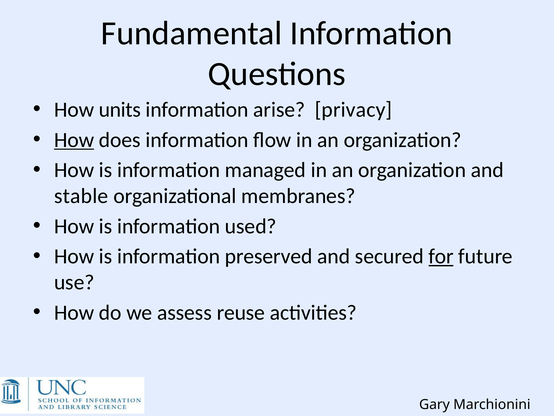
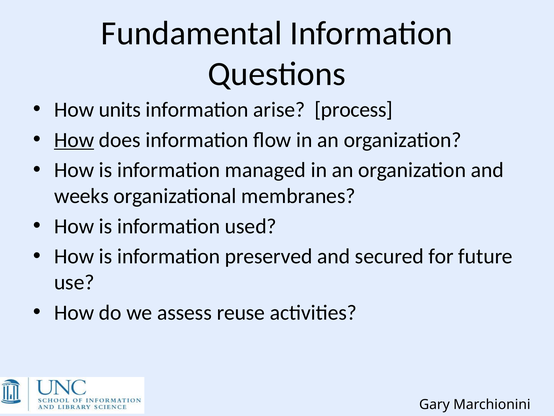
privacy: privacy -> process (354, 110)
stable: stable -> weeks (81, 196)
for underline: present -> none (441, 256)
